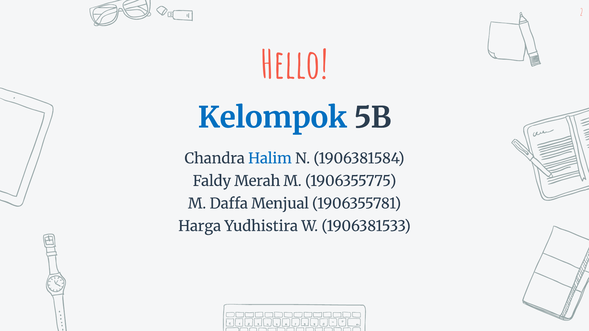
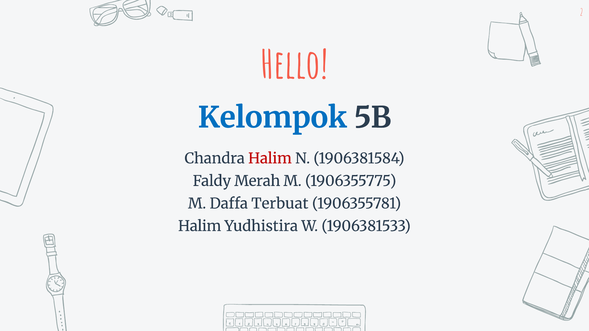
Halim colour: blue -> red (270, 159)
Menjual: Menjual -> Terbuat (280, 204)
Harga: Harga -> Halim (200, 226)
